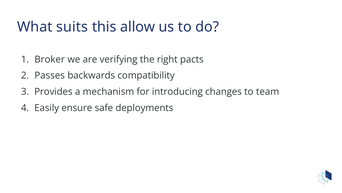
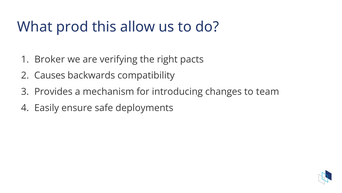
suits: suits -> prod (72, 27)
Passes: Passes -> Causes (50, 75)
